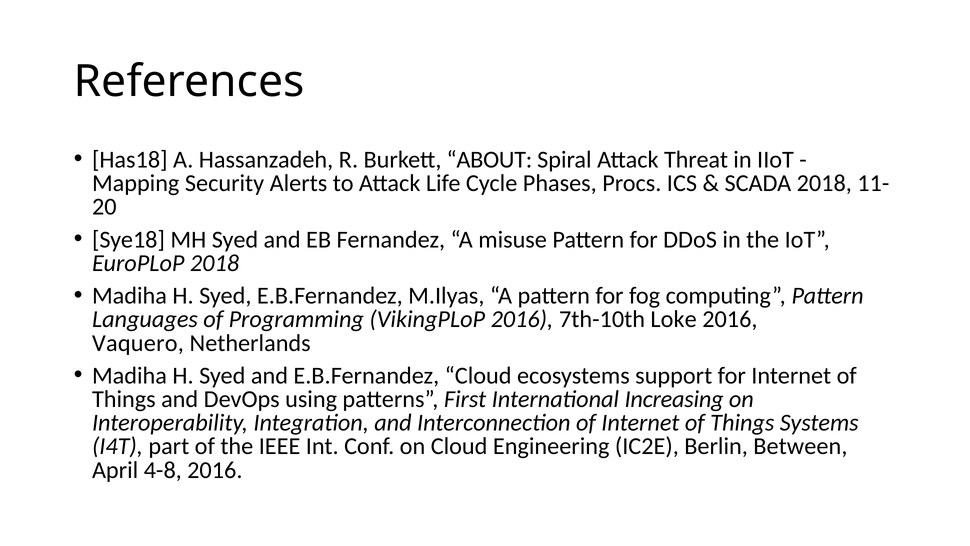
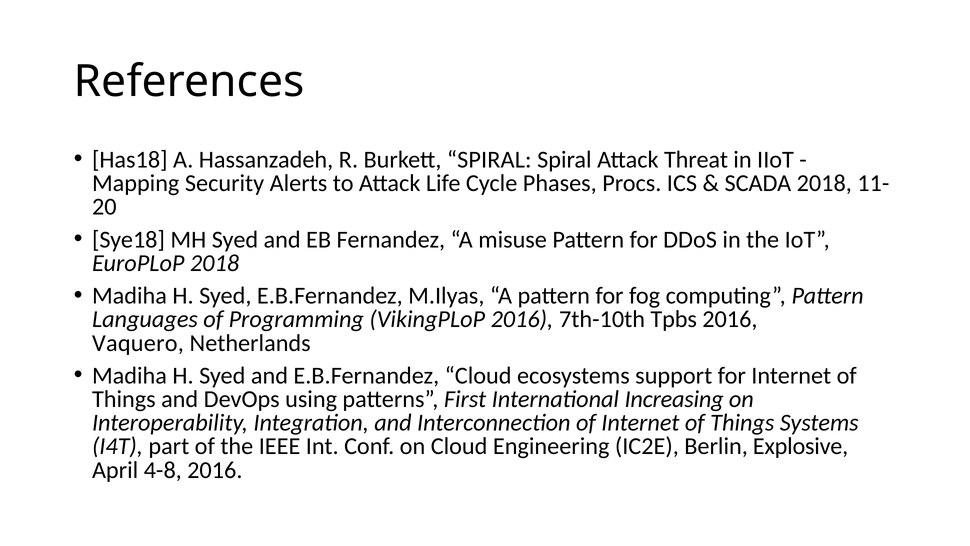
Burkett ABOUT: ABOUT -> SPIRAL (489, 160)
Loke: Loke -> Tpbs (674, 319)
Between: Between -> Explosive (801, 446)
